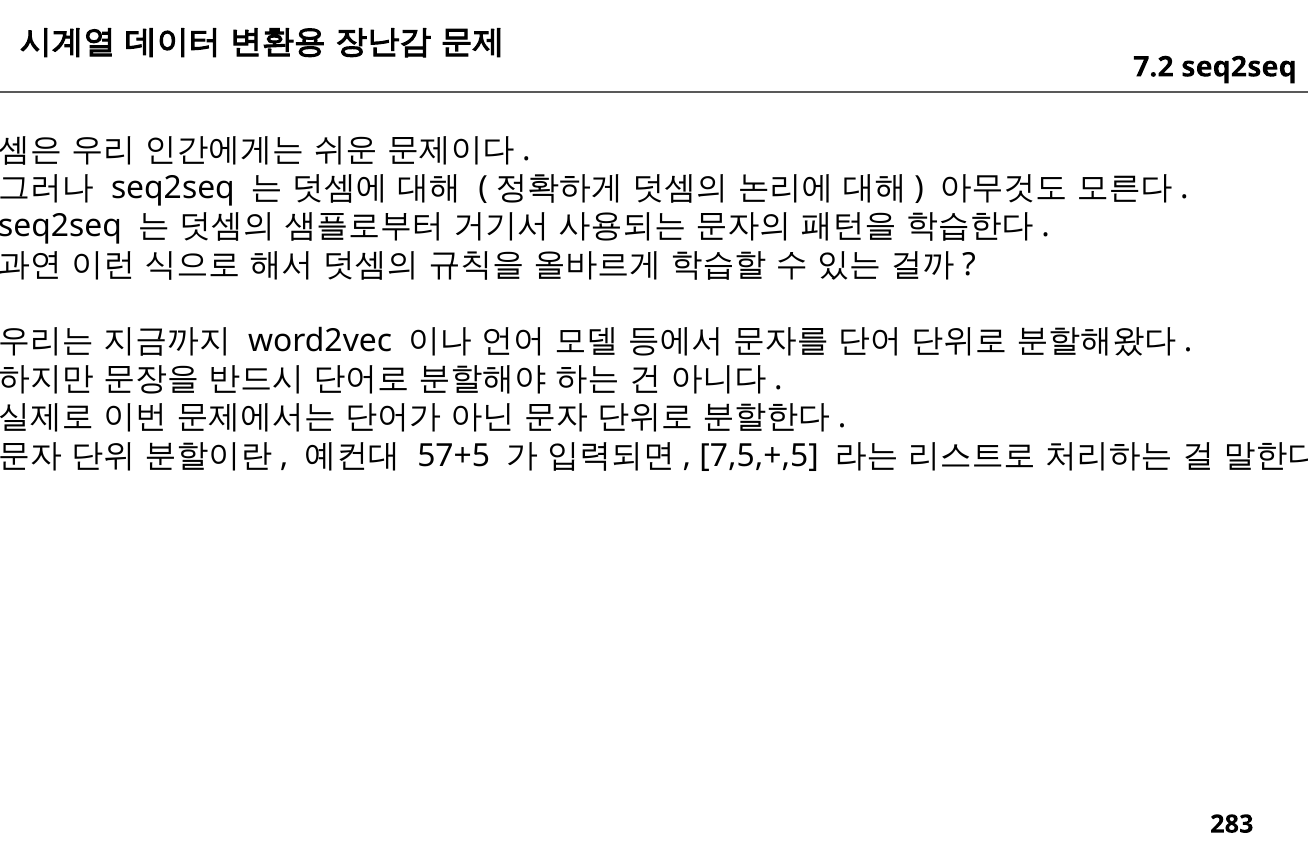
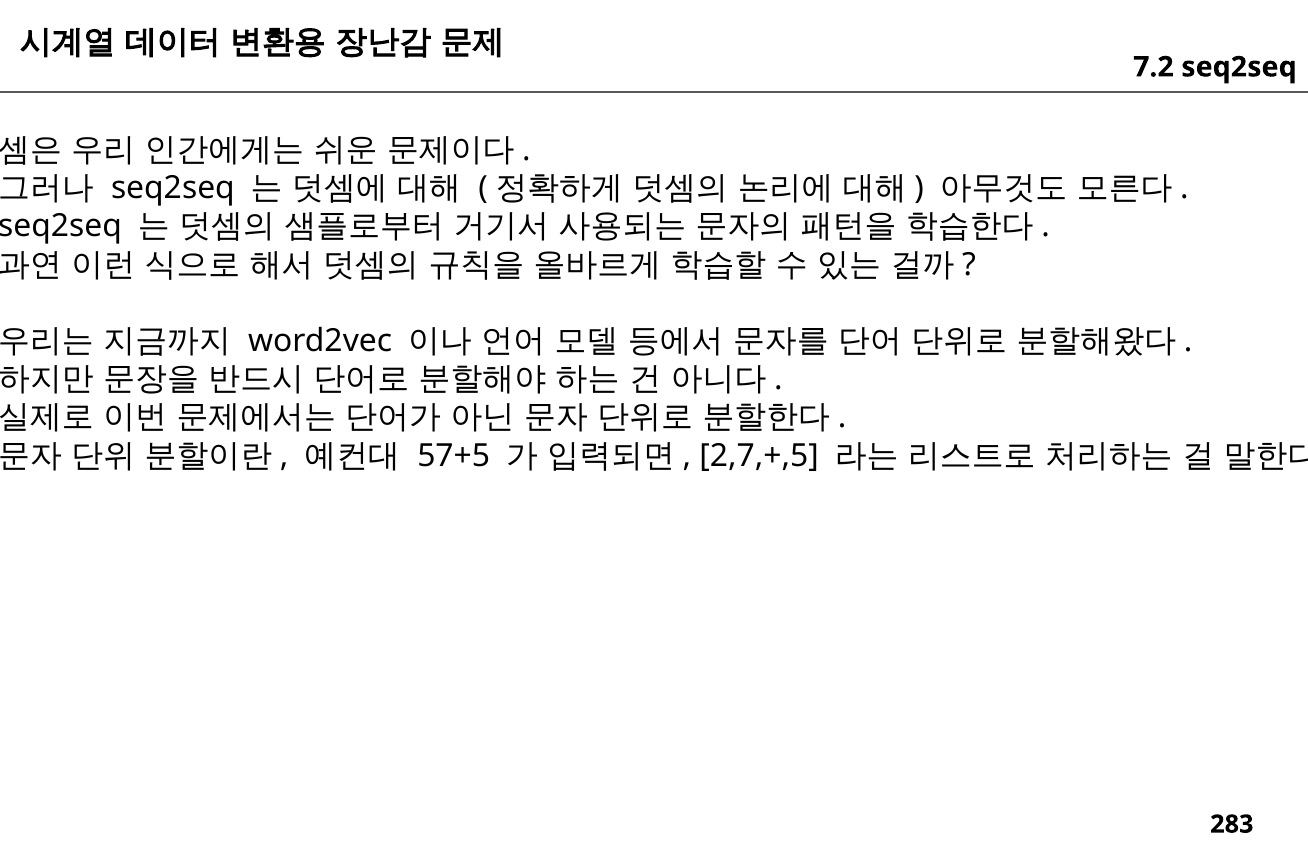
7,5,+,5: 7,5,+,5 -> 2,7,+,5 (759, 456)
